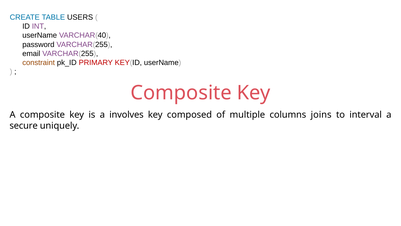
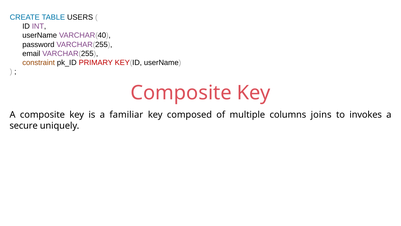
involves: involves -> familiar (126, 115)
interval: interval -> invokes (366, 115)
